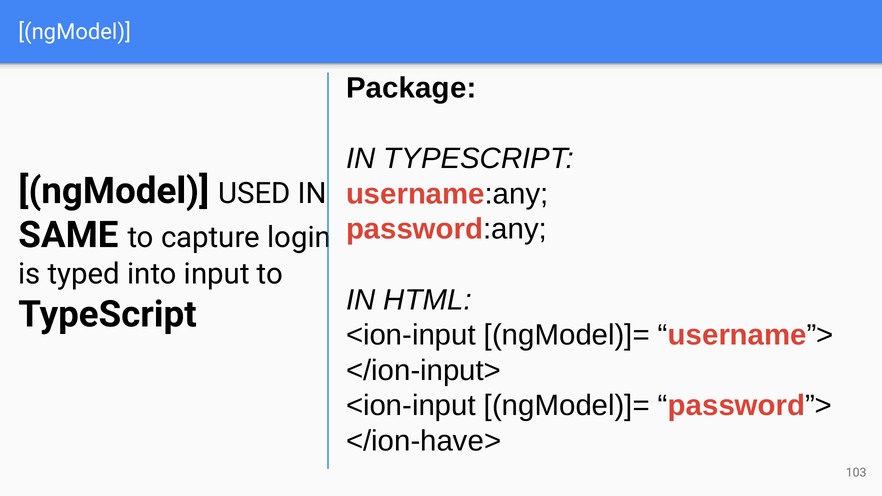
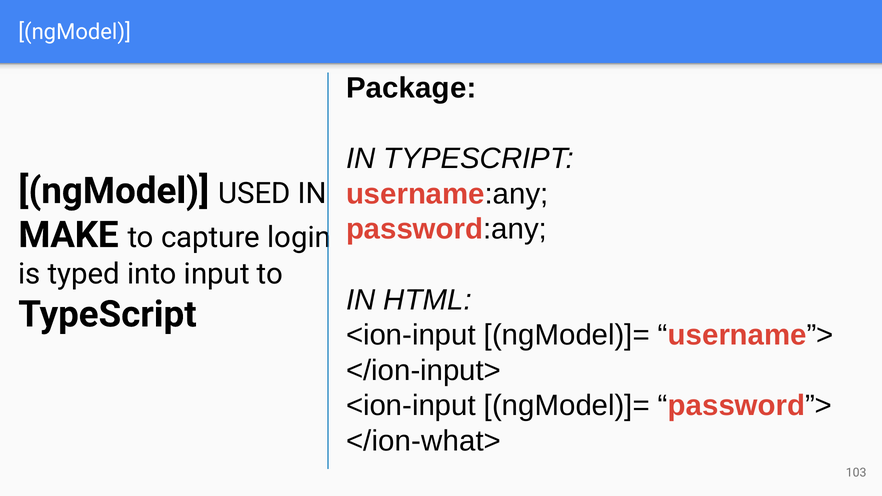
SAME: SAME -> MAKE (68, 235)
</ion-have>: </ion-have> -> </ion-what> (424, 441)
